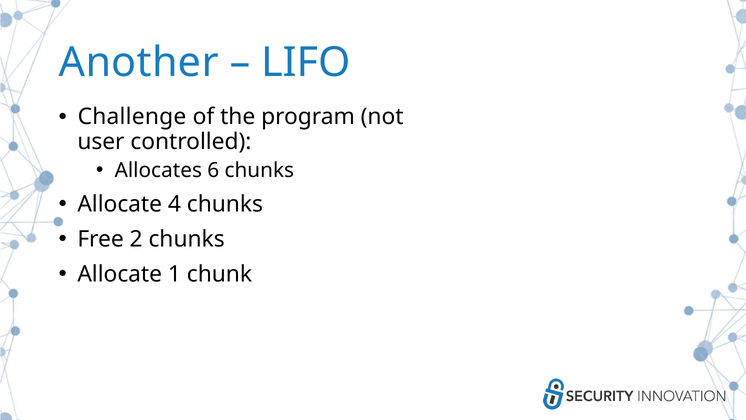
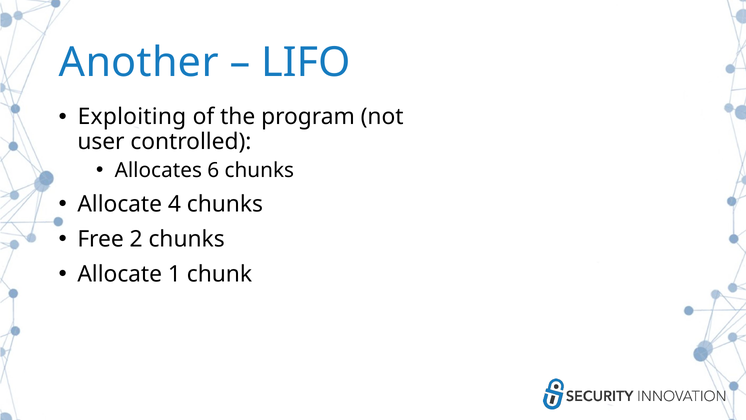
Challenge: Challenge -> Exploiting (132, 117)
